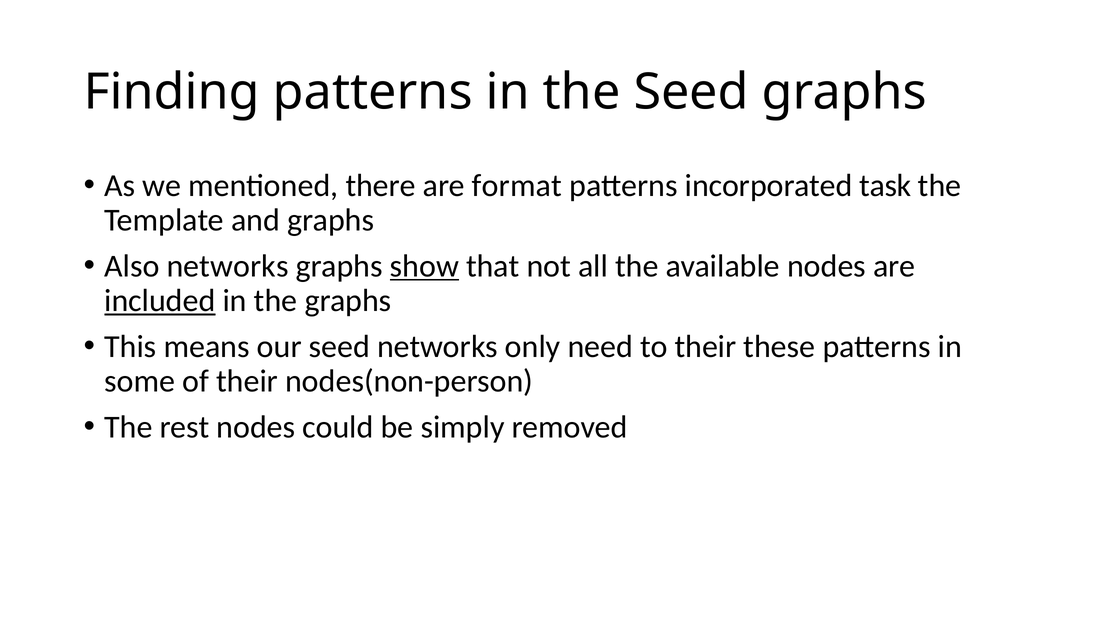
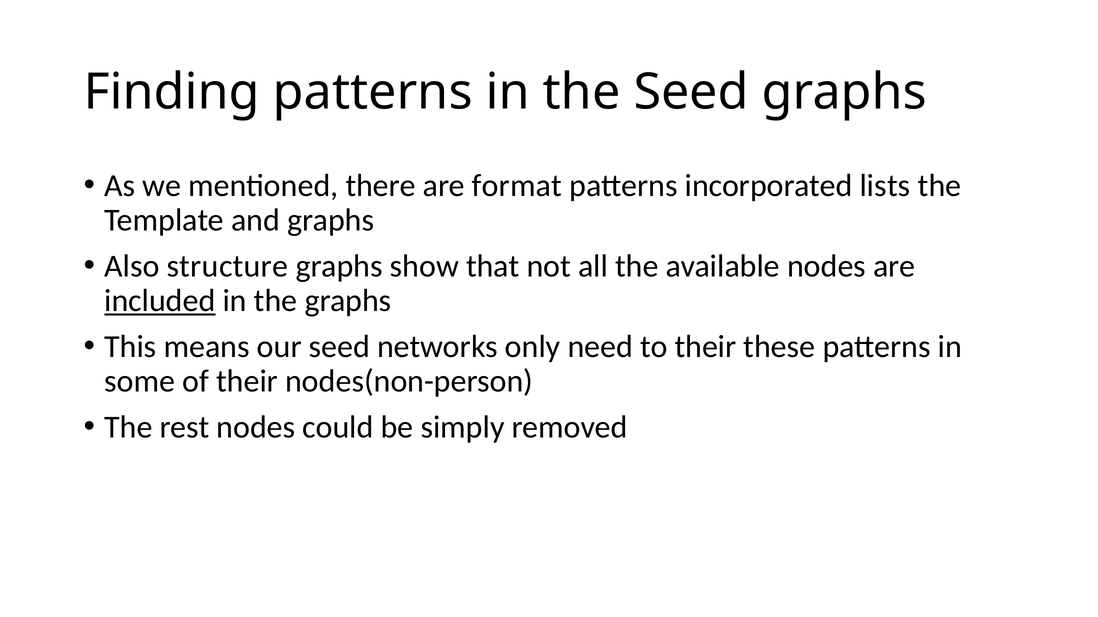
task: task -> lists (885, 186)
Also networks: networks -> structure (227, 266)
show underline: present -> none (424, 266)
